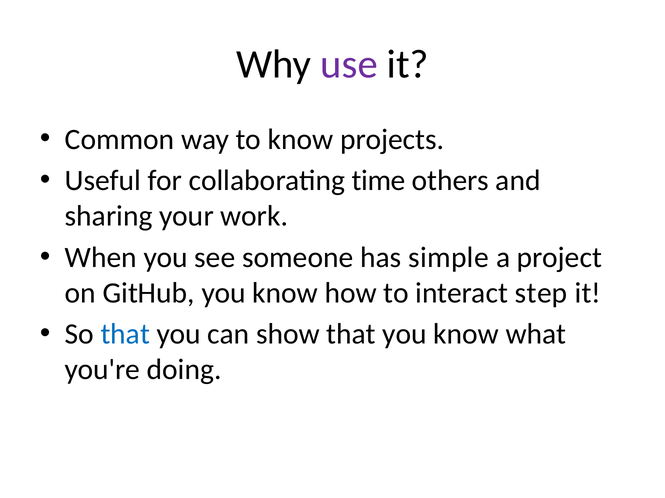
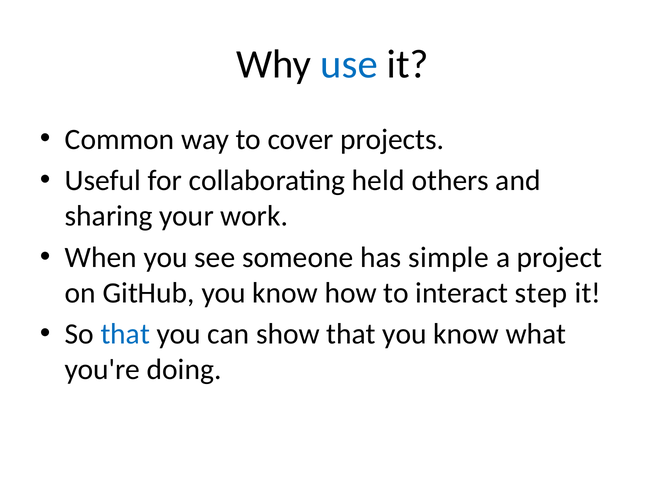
use colour: purple -> blue (349, 64)
to know: know -> cover (301, 140)
time: time -> held (378, 181)
